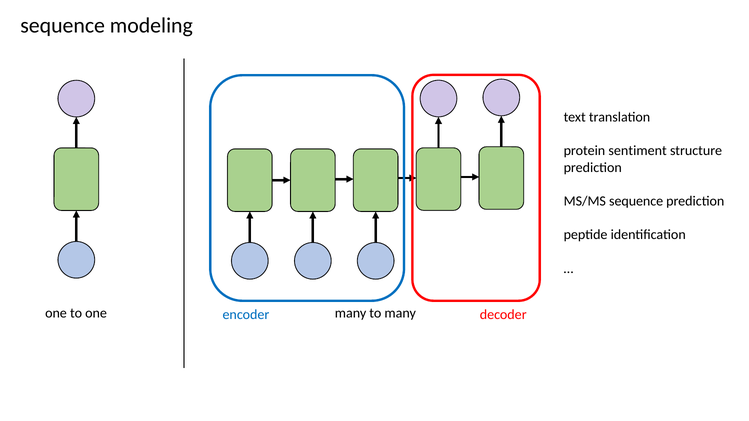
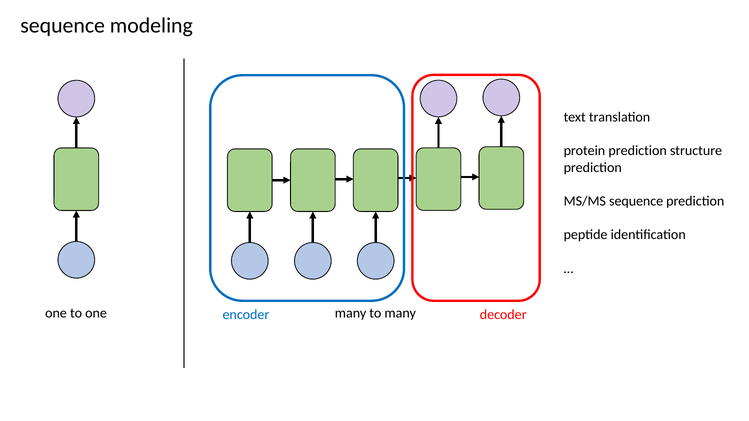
protein sentiment: sentiment -> prediction (638, 151)
